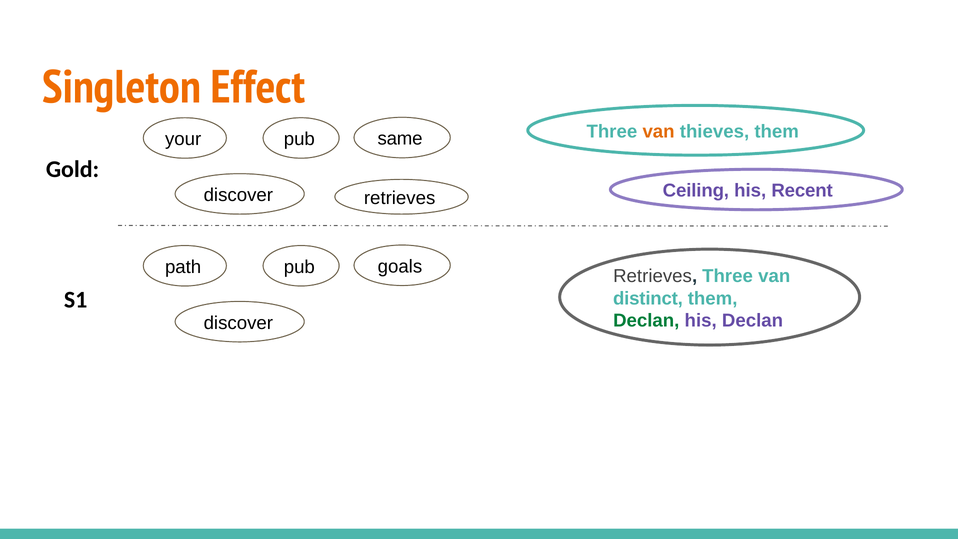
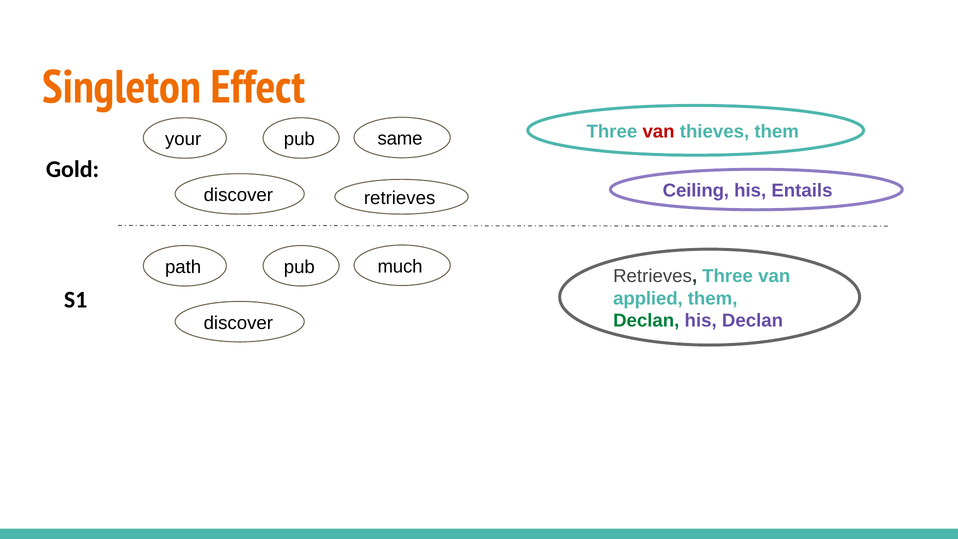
van colour: orange -> red (659, 132)
Recent: Recent -> Entails (802, 191)
goals: goals -> much (400, 267)
distinct: distinct -> applied (648, 298)
